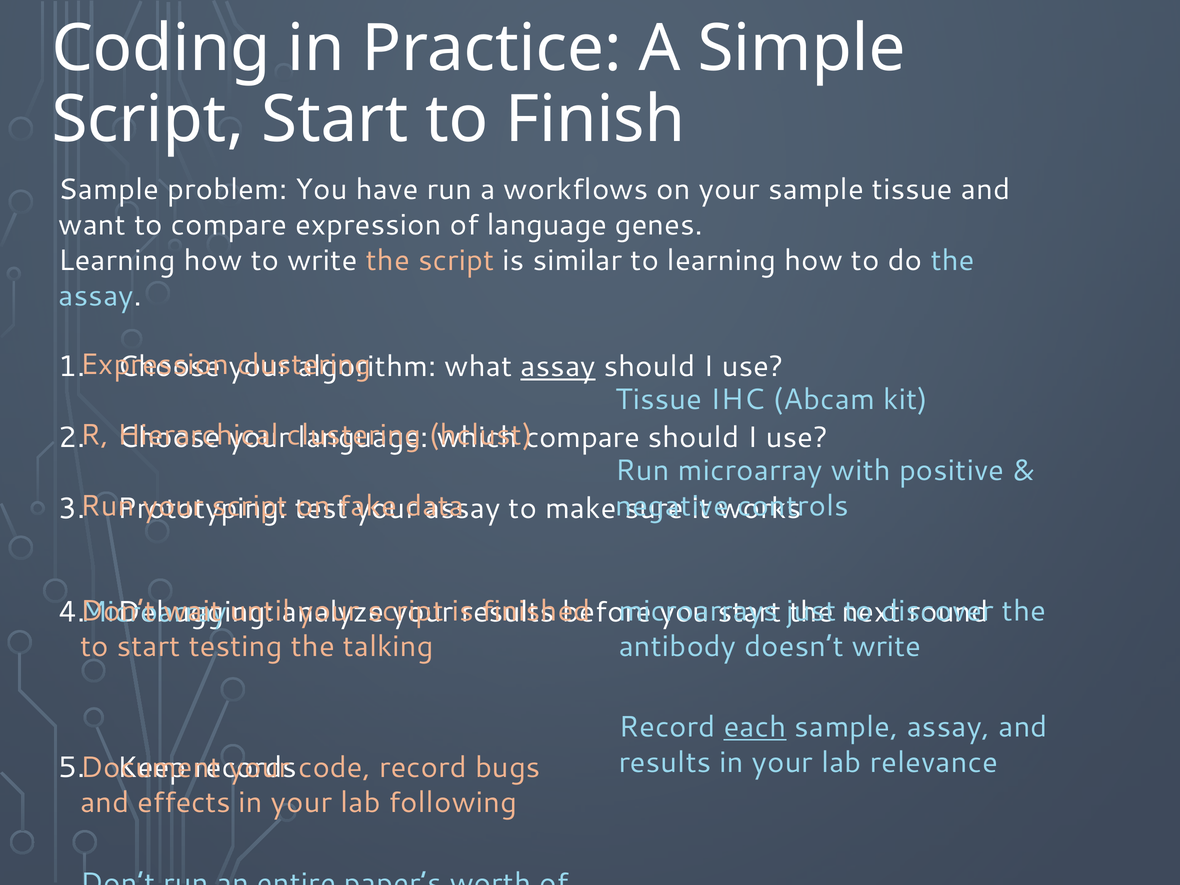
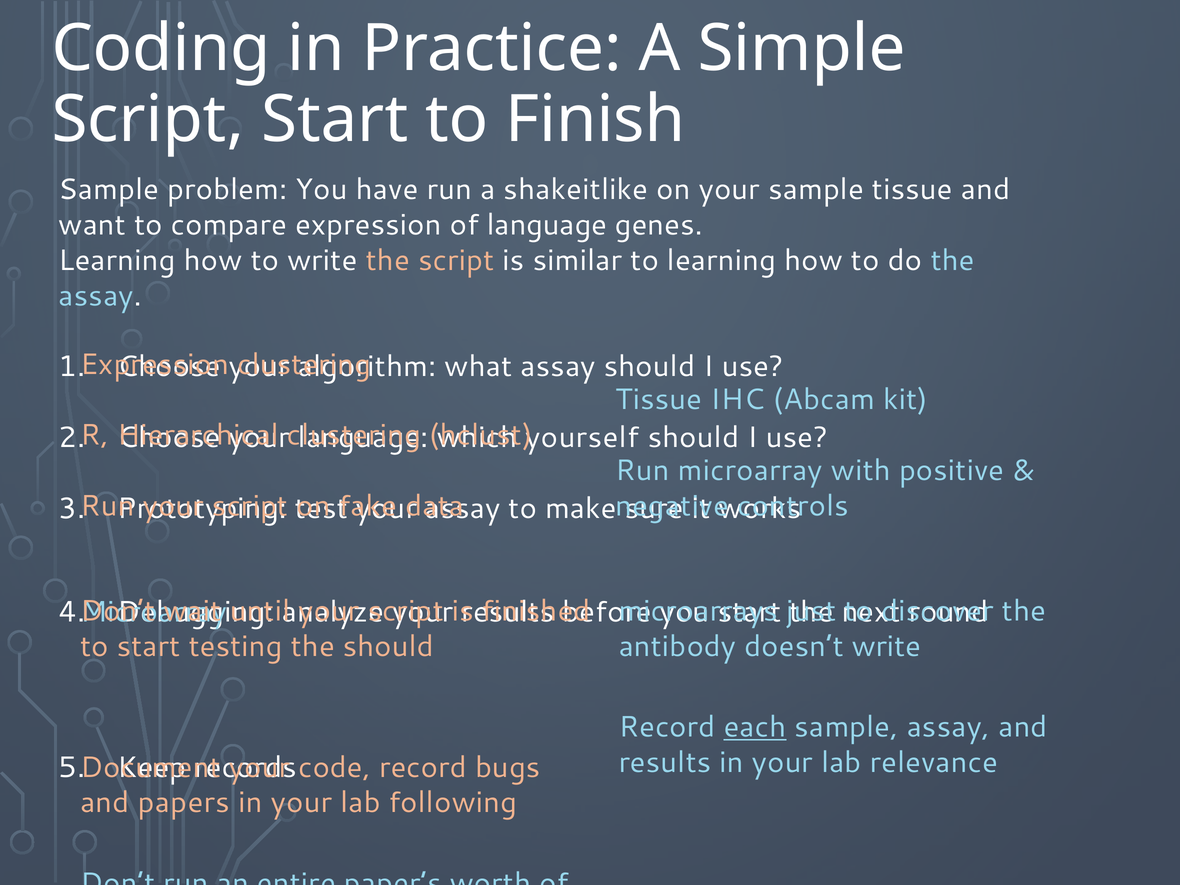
workflows: workflows -> shakeitlike (576, 190)
assay underline: present -> none (558, 367)
compare: compare -> yourself (582, 438)
the talking: talking -> should (388, 646)
effects: effects -> papers (184, 803)
